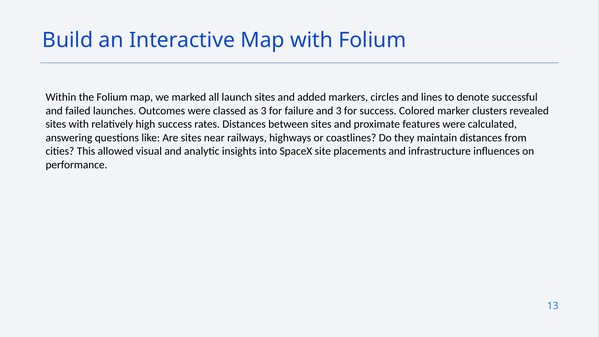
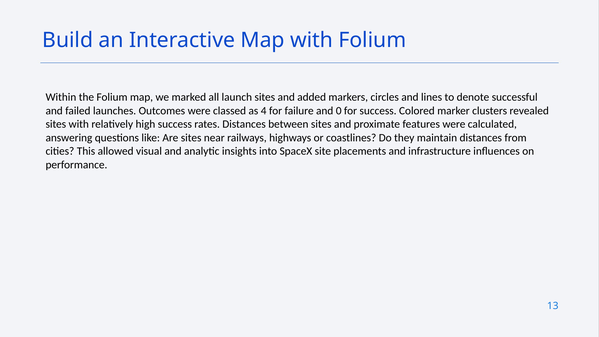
as 3: 3 -> 4 (264, 111)
and 3: 3 -> 0 (339, 111)
